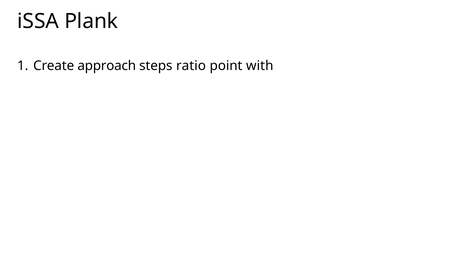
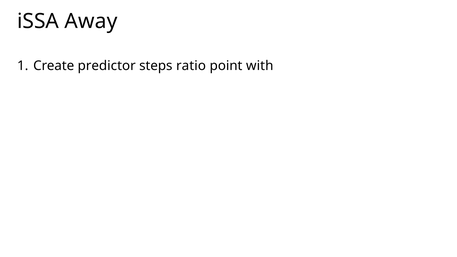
Plank: Plank -> Away (91, 21)
approach: approach -> predictor (107, 66)
